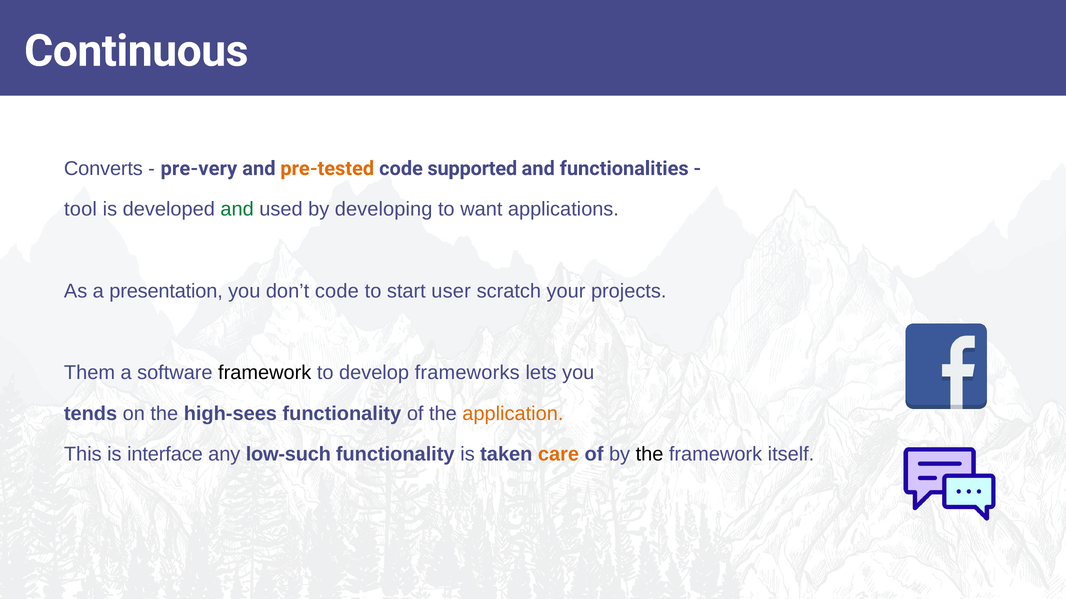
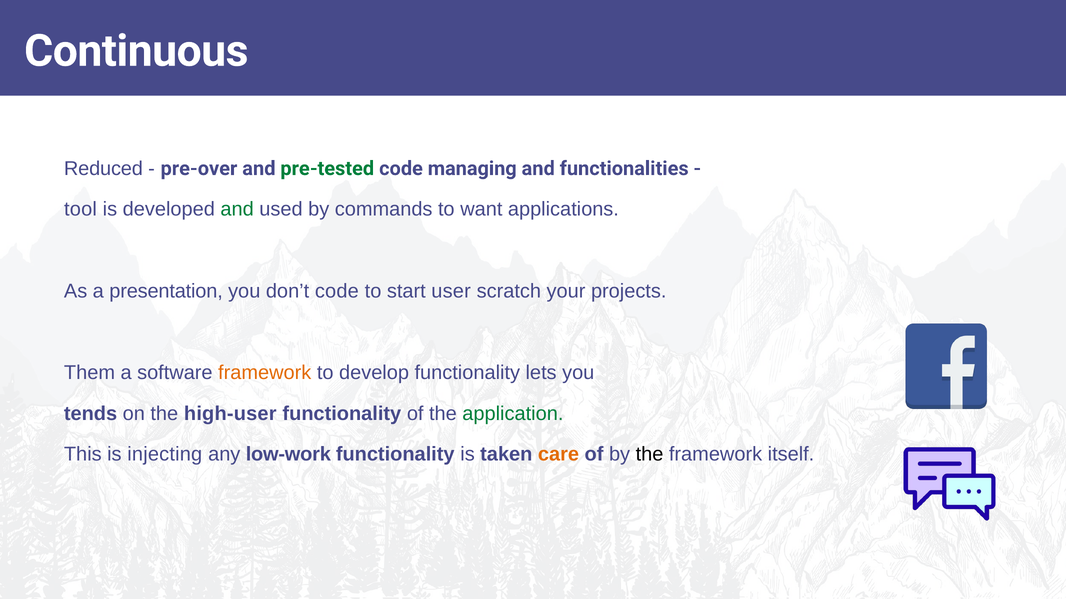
Converts: Converts -> Reduced (103, 169)
pre-very: pre-very -> pre-over (199, 169)
pre-tested colour: orange -> green (327, 169)
supported: supported -> managing (472, 169)
developing: developing -> commands (384, 210)
framework colour: black -> orange (265, 373)
develop frameworks: frameworks -> functionality (467, 373)
high-sees: high-sees -> high-user (230, 414)
application colour: orange -> green (513, 414)
interface: interface -> injecting (165, 455)
low-such: low-such -> low-work (288, 455)
